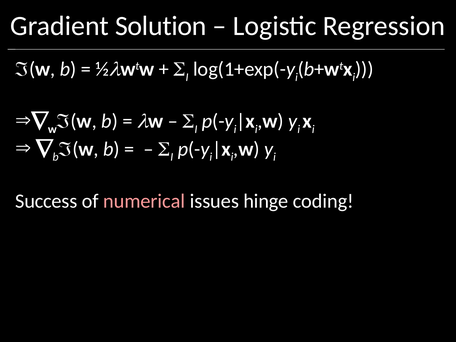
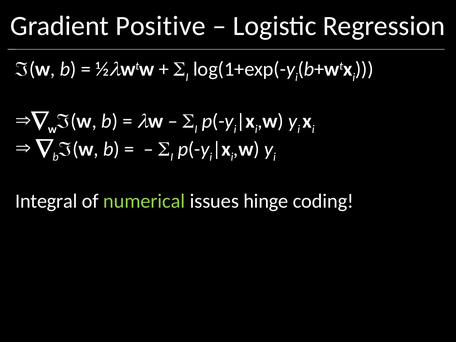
Solution: Solution -> Positive (161, 26)
Success: Success -> Integral (46, 201)
numerical colour: pink -> light green (144, 201)
